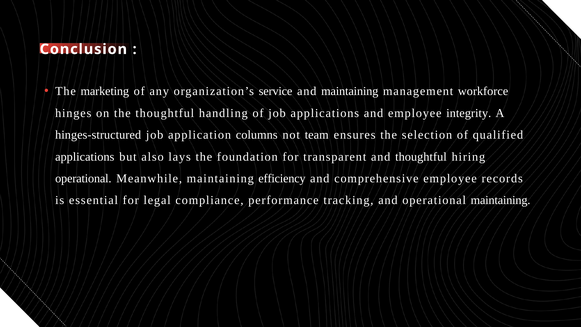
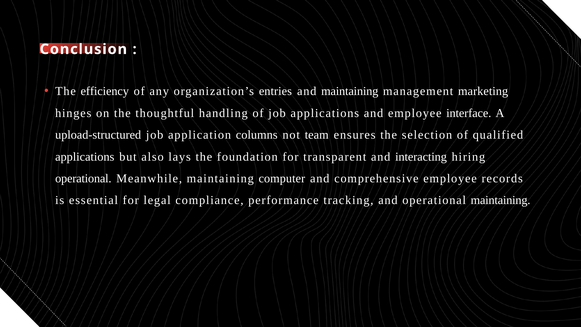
marketing: marketing -> efficiency (105, 91)
service: service -> entries (275, 91)
workforce: workforce -> marketing (483, 91)
integrity: integrity -> interface (469, 113)
hinges-structured: hinges-structured -> upload-structured (98, 135)
and thoughtful: thoughtful -> interacting (421, 157)
efficiency: efficiency -> computer (282, 178)
